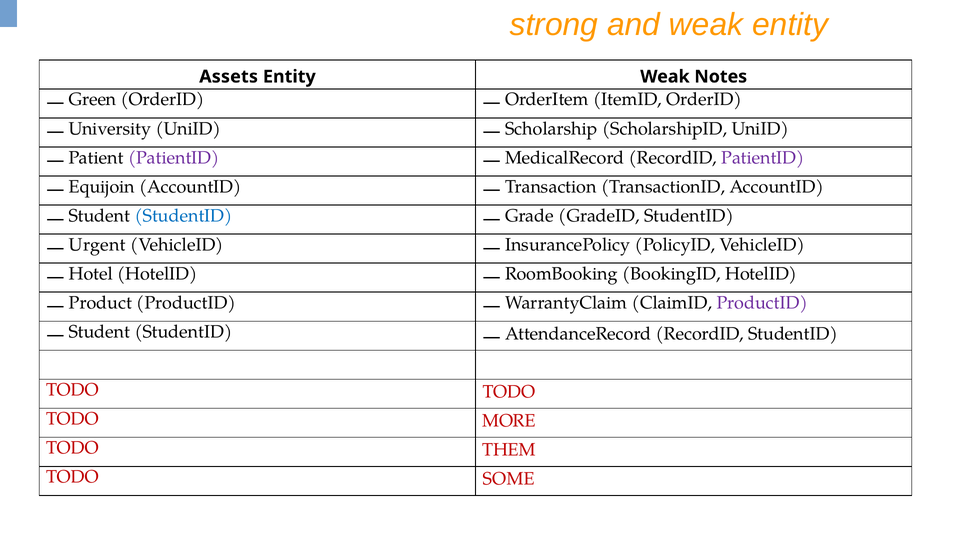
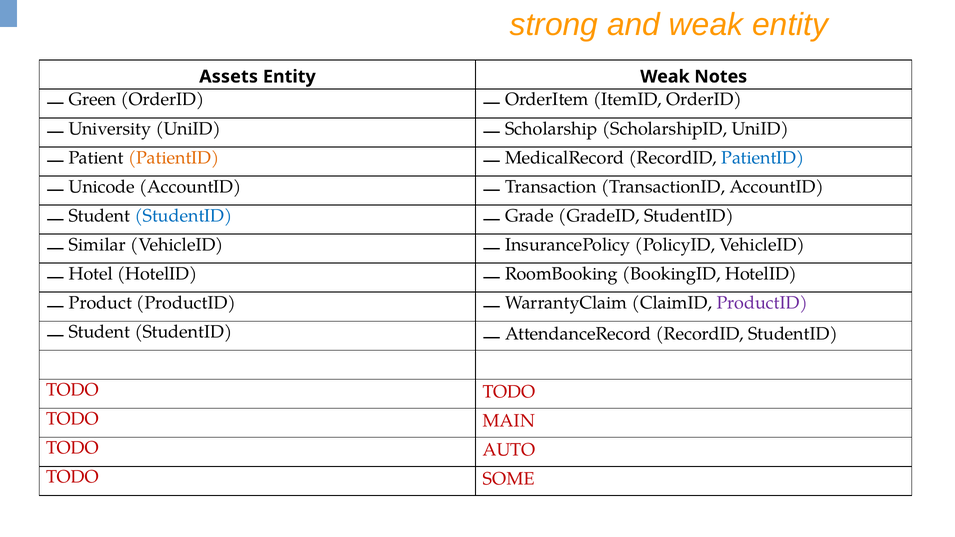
PatientID colour: purple -> orange (174, 158)
PatientID colour: purple -> blue (763, 158)
Equijoin: Equijoin -> Unicode (102, 187)
Urgent: Urgent -> Similar (97, 245)
MORE: MORE -> MAIN (509, 421)
THEM: THEM -> AUTO (509, 450)
